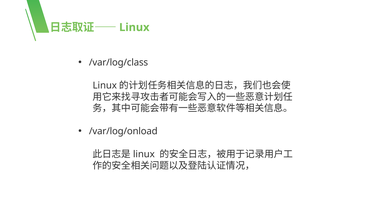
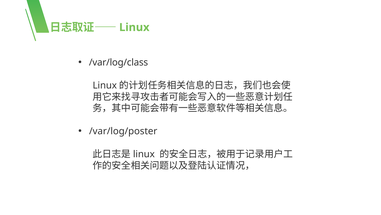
/var/log/onload: /var/log/onload -> /var/log/poster (123, 131)
